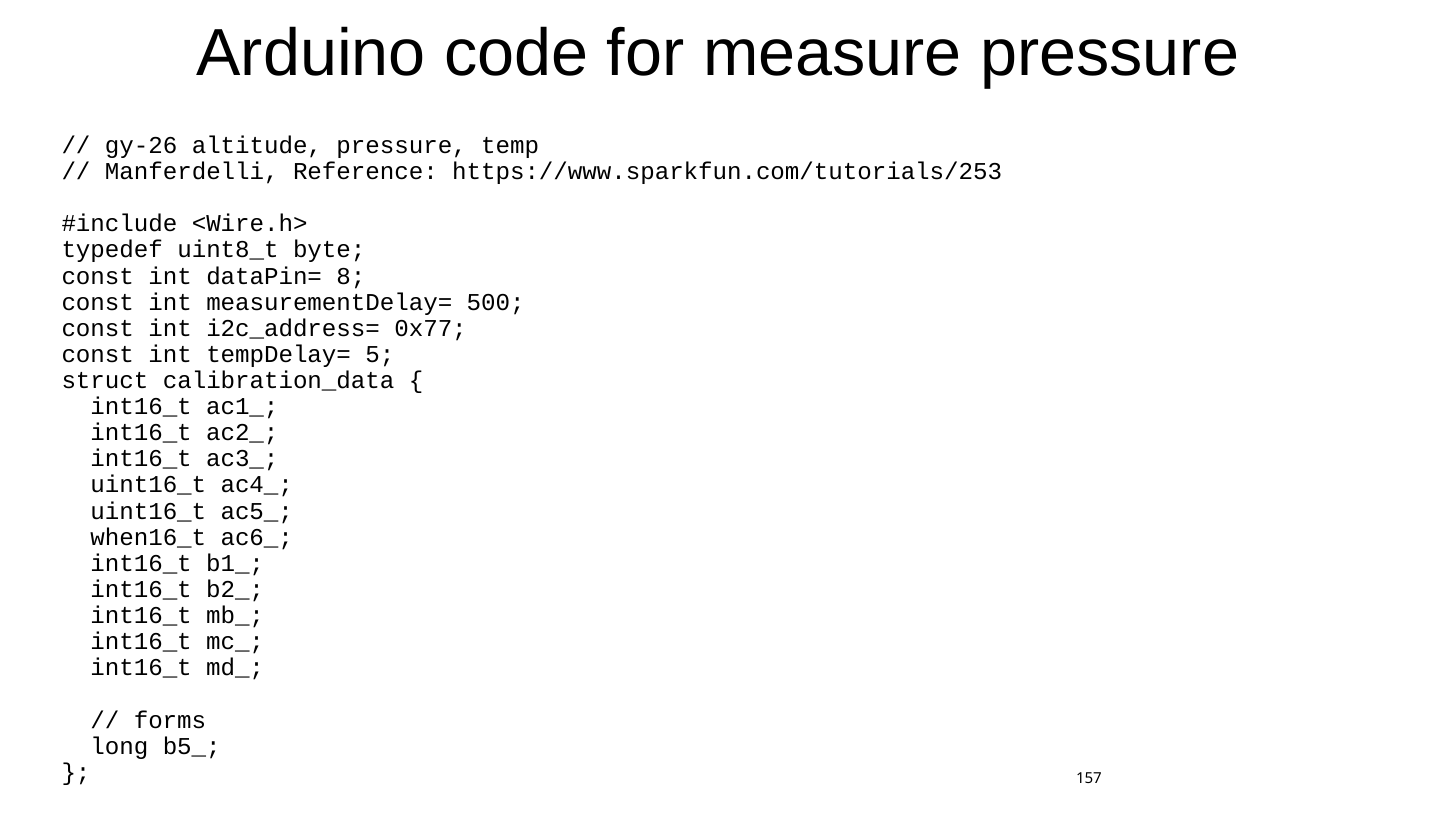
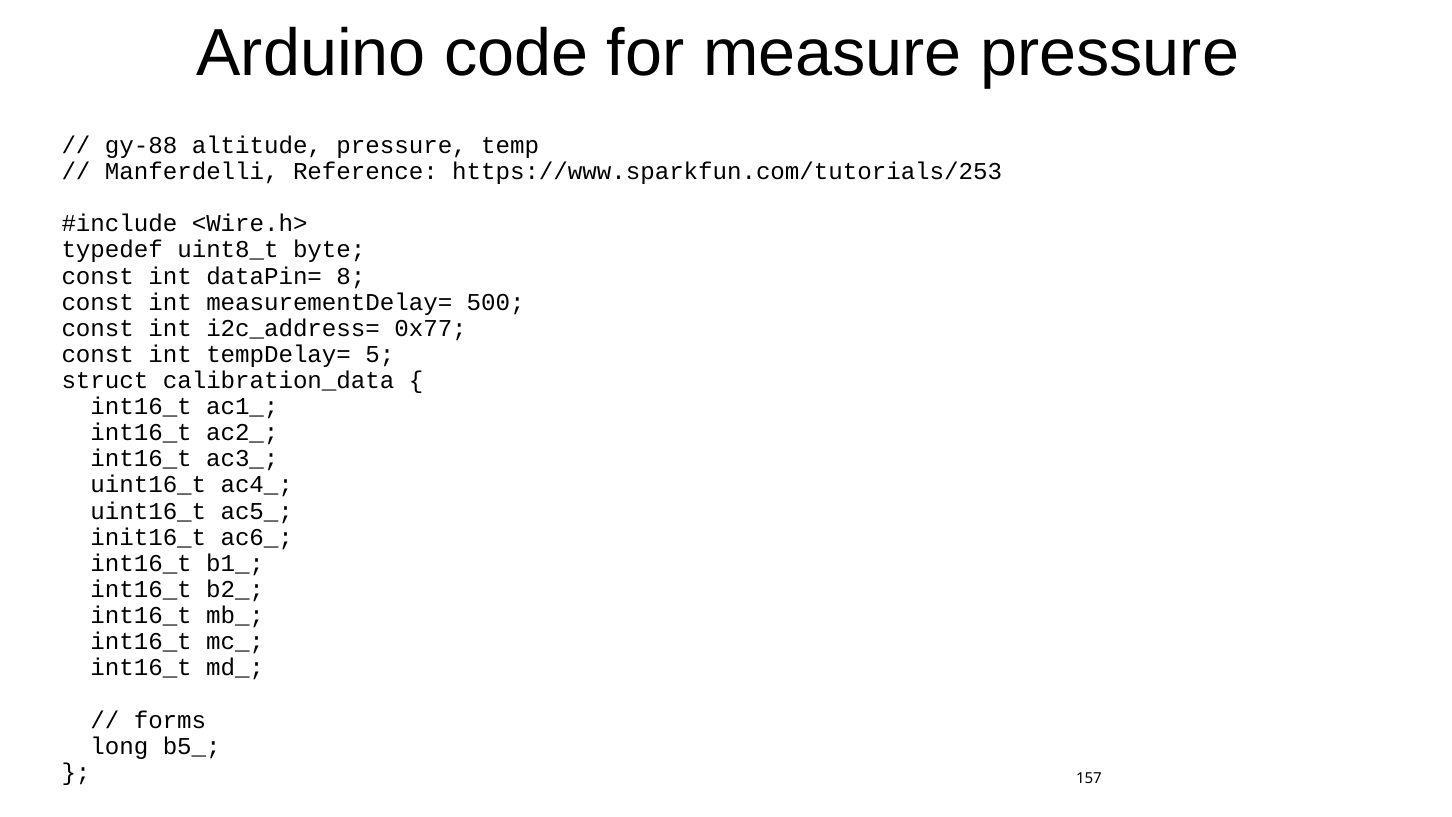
gy-26: gy-26 -> gy-88 (141, 145)
when16_t: when16_t -> init16_t (148, 537)
